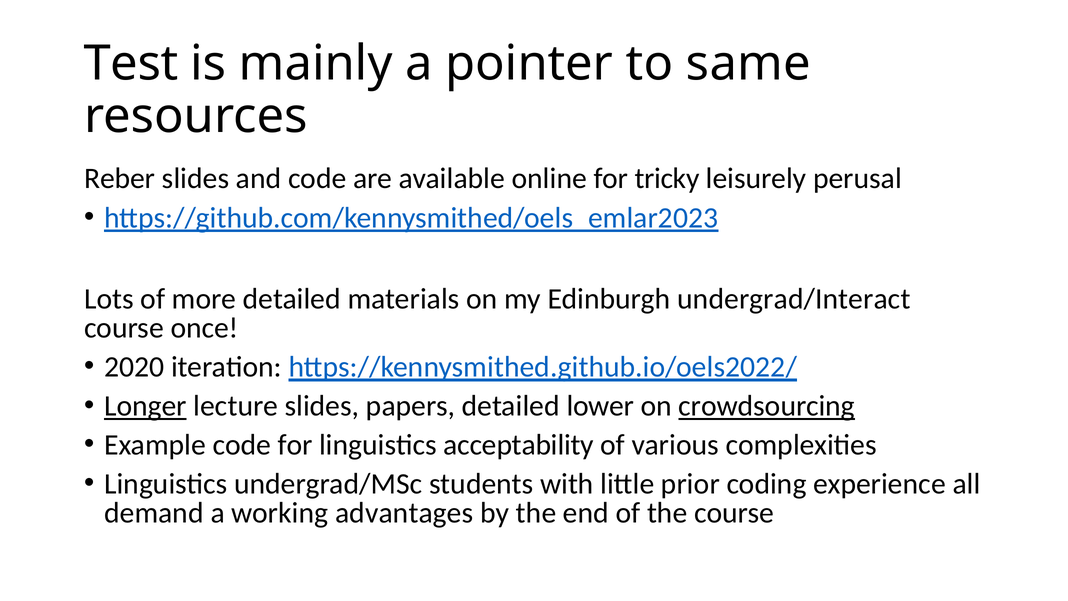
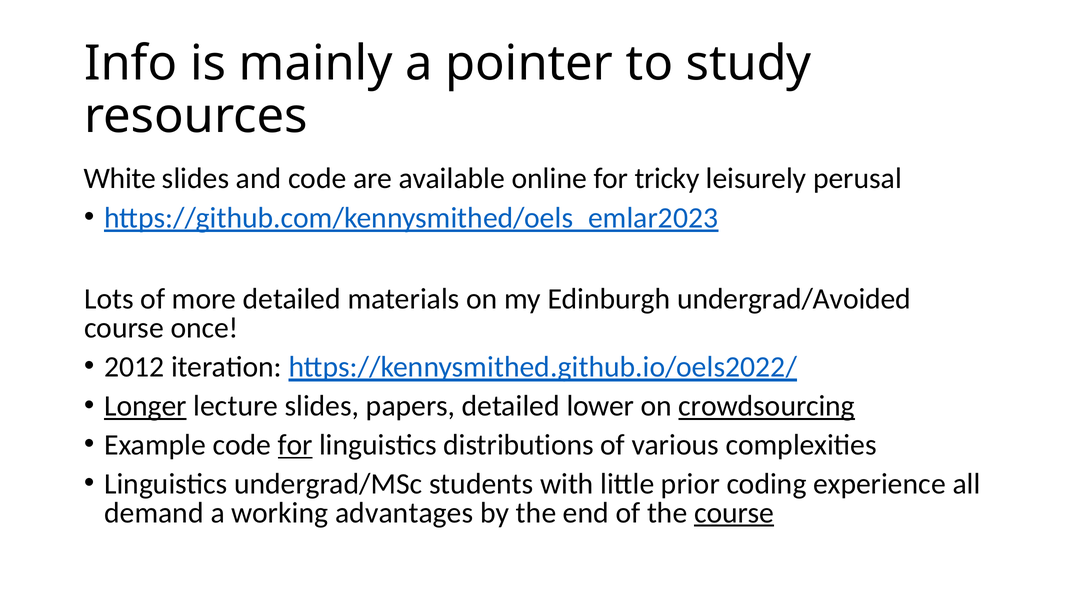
Test: Test -> Info (131, 63)
same: same -> study (749, 63)
Reber: Reber -> White (120, 179)
undergrad/Interact: undergrad/Interact -> undergrad/Avoided (794, 299)
2020: 2020 -> 2012 (134, 367)
for underline: none -> present (295, 445)
acceptability: acceptability -> distributions (519, 445)
course underline: none -> present (734, 513)
